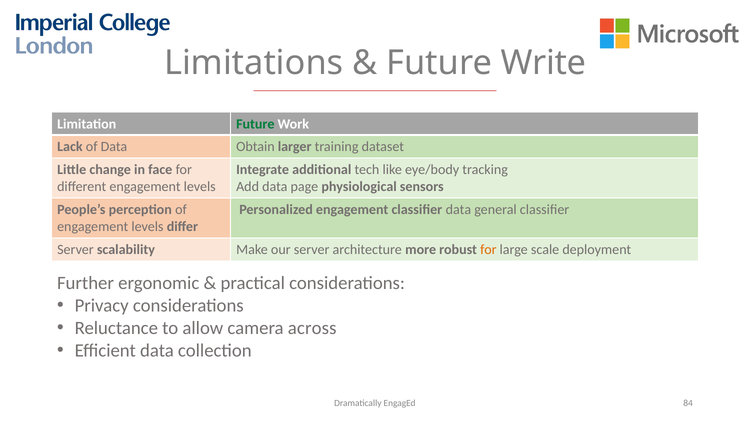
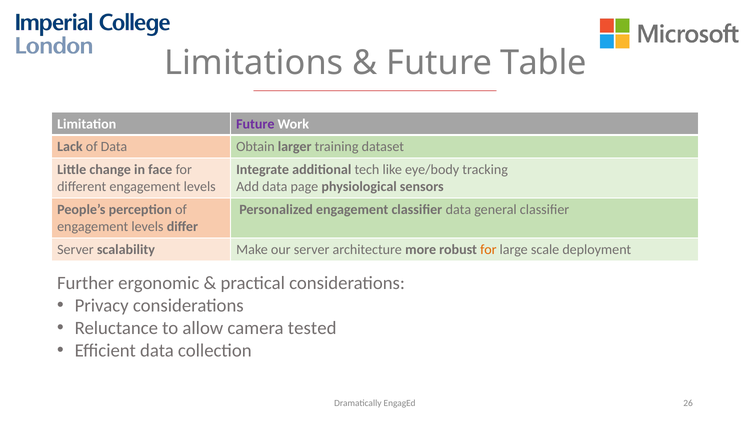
Write: Write -> Table (543, 63)
Future colour: green -> purple (255, 124)
across: across -> tested (312, 328)
84: 84 -> 26 (688, 403)
